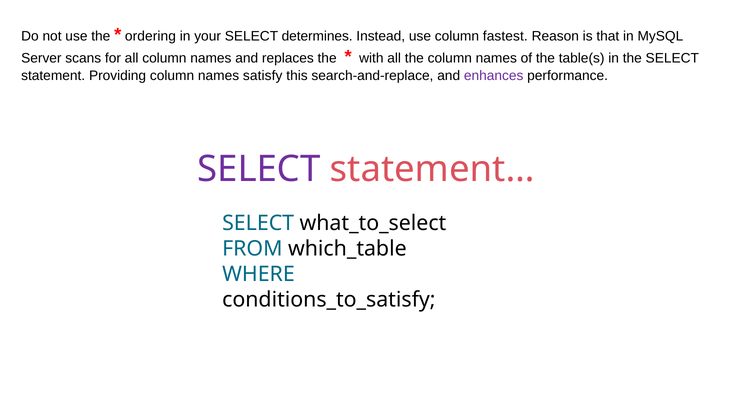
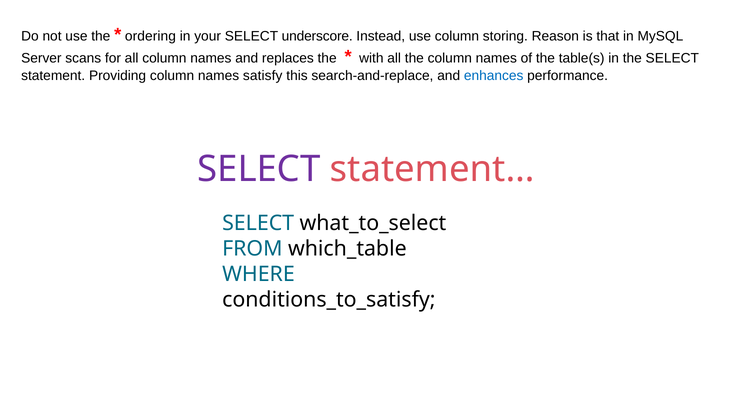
determines: determines -> underscore (317, 36)
fastest: fastest -> storing (505, 36)
enhances colour: purple -> blue (494, 76)
